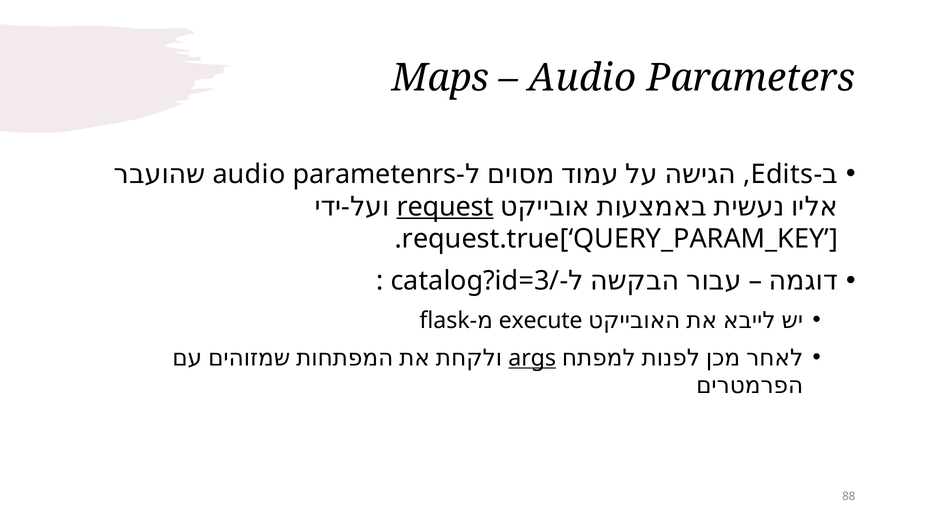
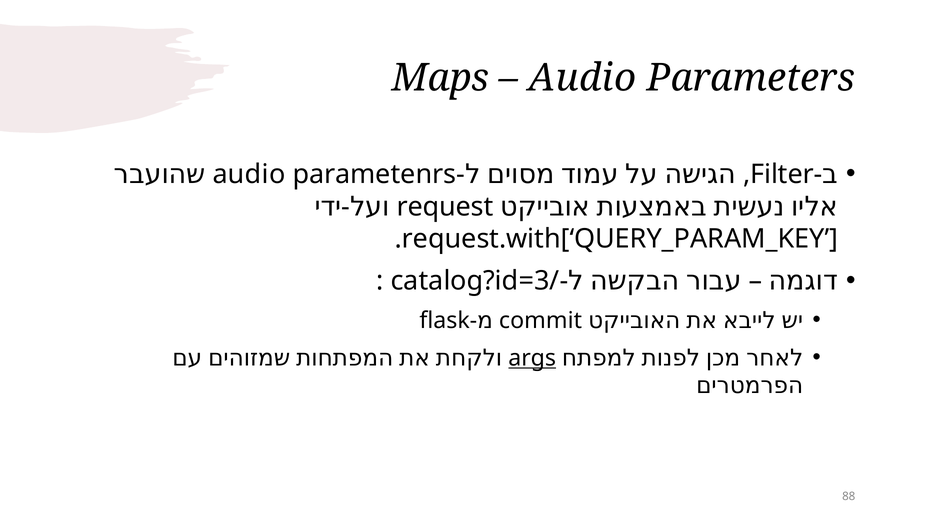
Edits: Edits -> Filter (782, 174)
request underline: present -> none (445, 207)
request.true[‘QUERY_PARAM_KEY: request.true[‘QUERY_PARAM_KEY -> request.with[‘QUERY_PARAM_KEY (620, 239)
execute: execute -> commit (540, 320)
